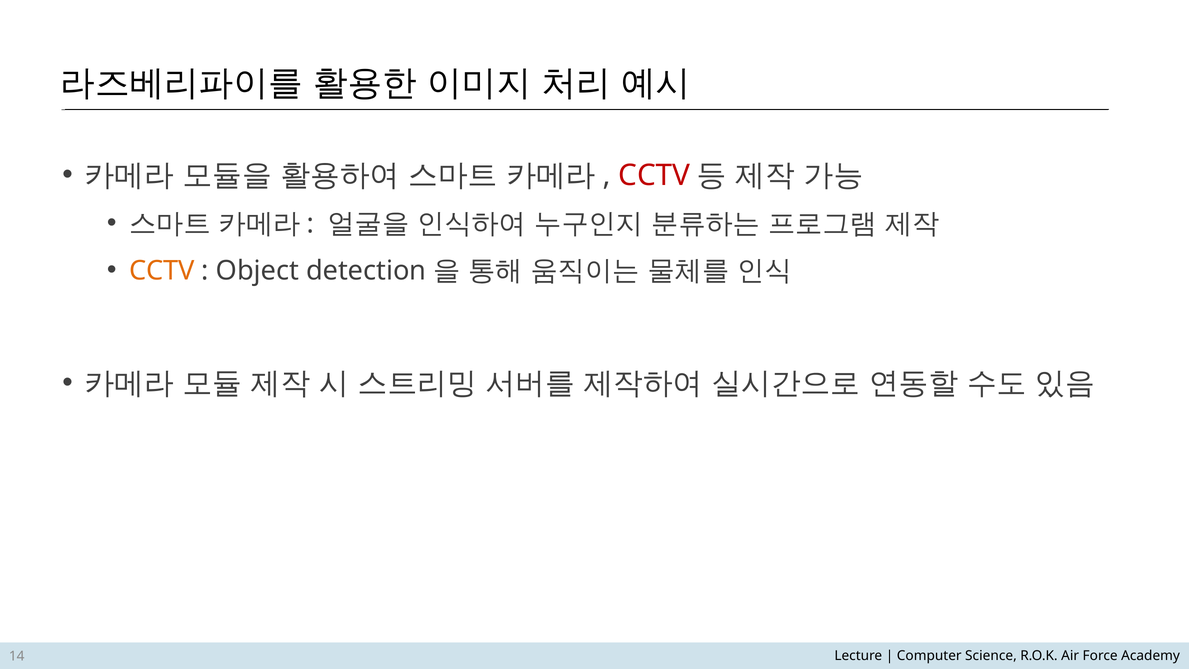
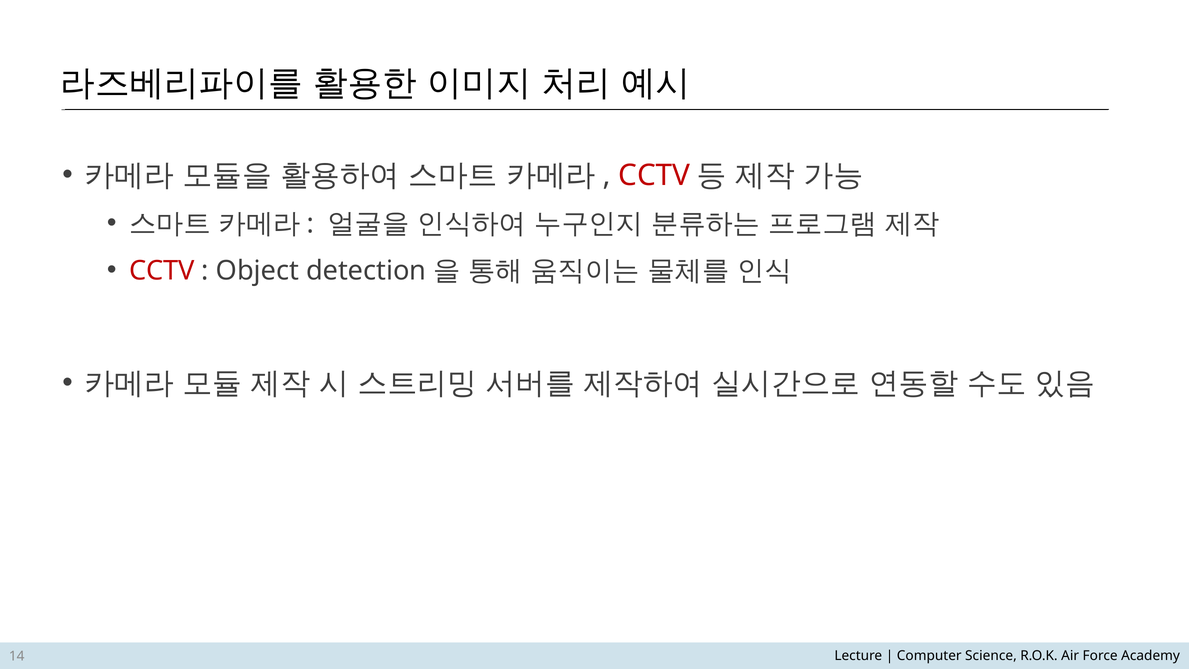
CCTV colour: orange -> red (162, 271)
